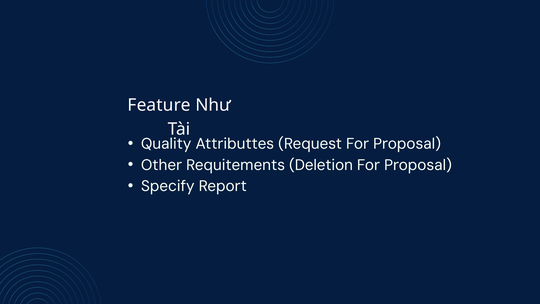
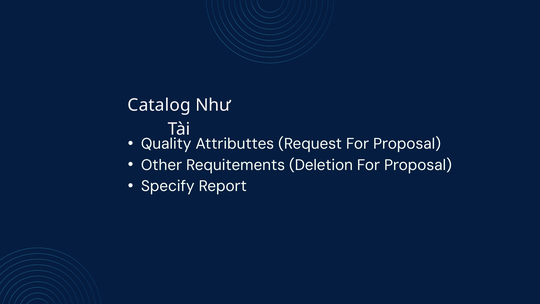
Feature: Feature -> Catalog (159, 105)
